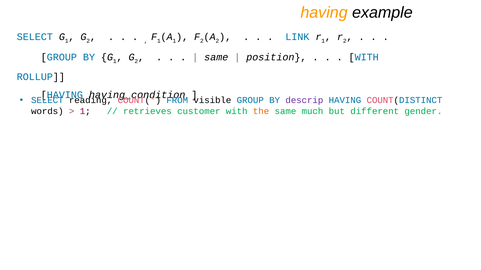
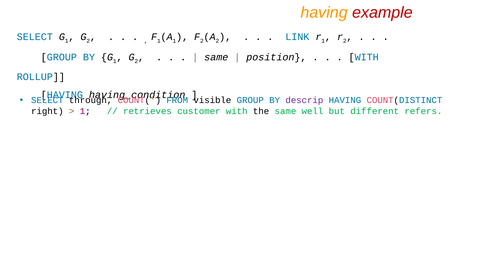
example colour: black -> red (382, 13)
reading: reading -> through (91, 101)
words: words -> right (47, 111)
the colour: orange -> black (261, 111)
much: much -> well (312, 111)
gender: gender -> refers (423, 111)
